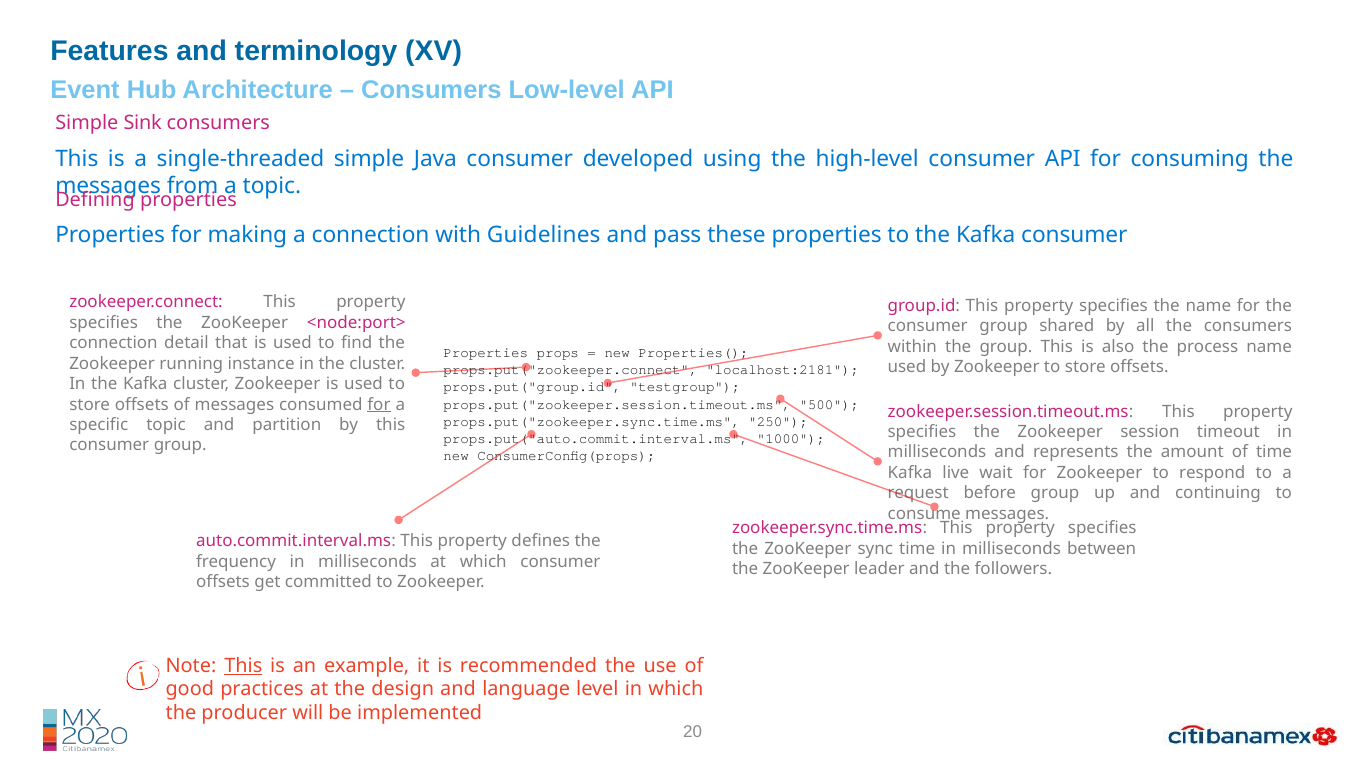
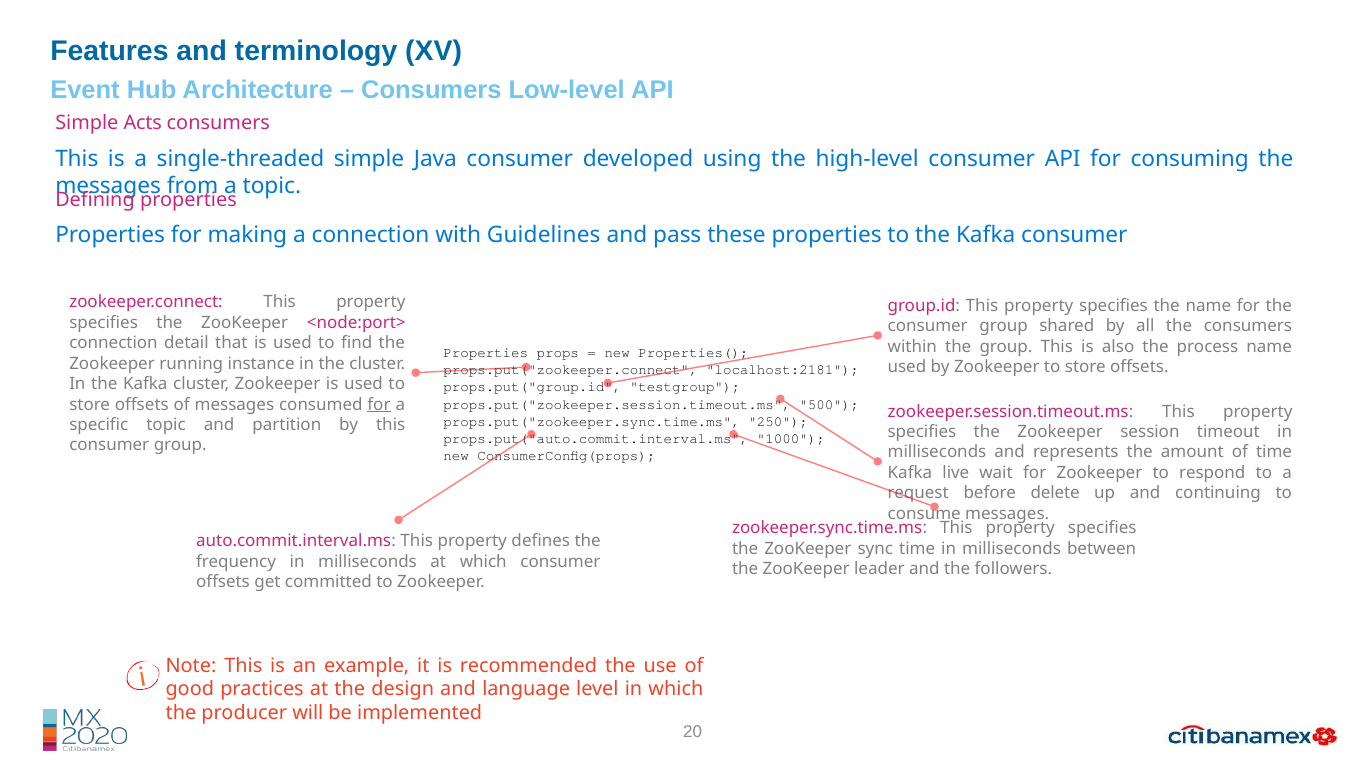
Sink: Sink -> Acts (143, 123)
before group: group -> delete (1055, 493)
This underline: present -> none (243, 666)
